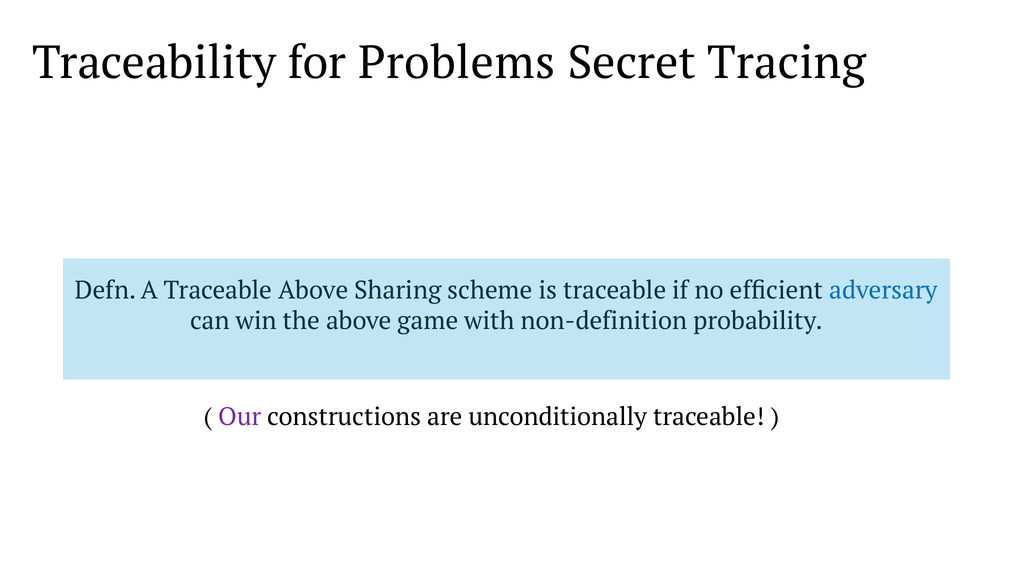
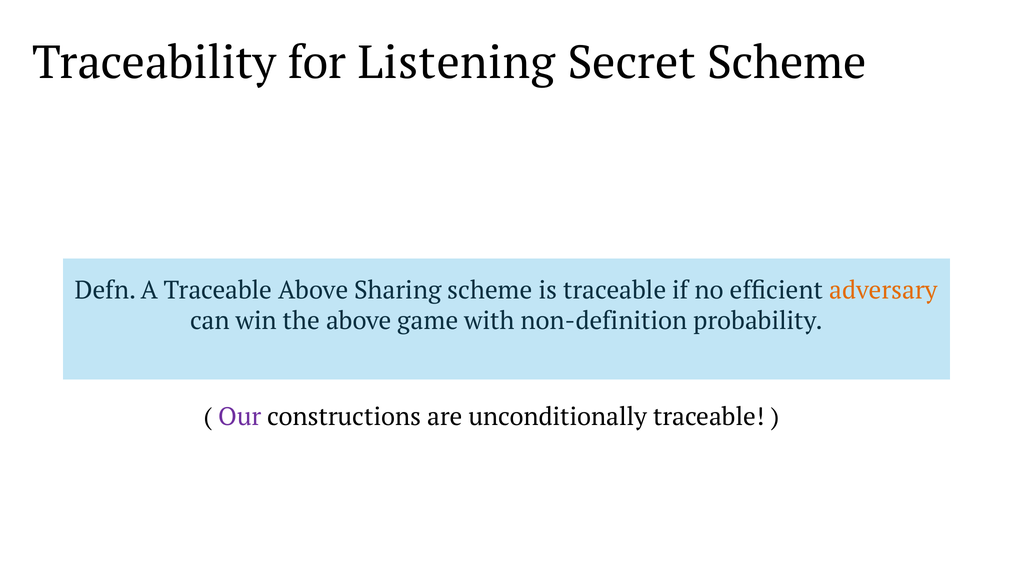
Problems: Problems -> Listening (457, 63)
Secret Tracing: Tracing -> Scheme (787, 63)
adversary colour: blue -> orange (883, 290)
